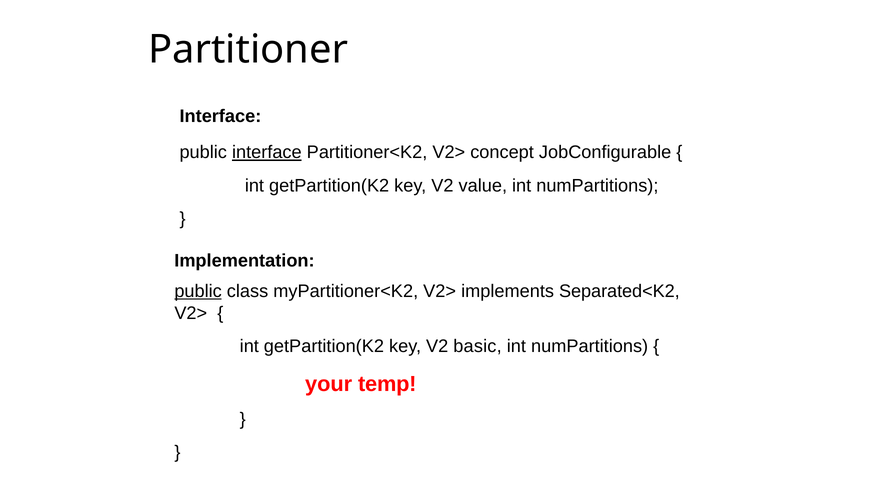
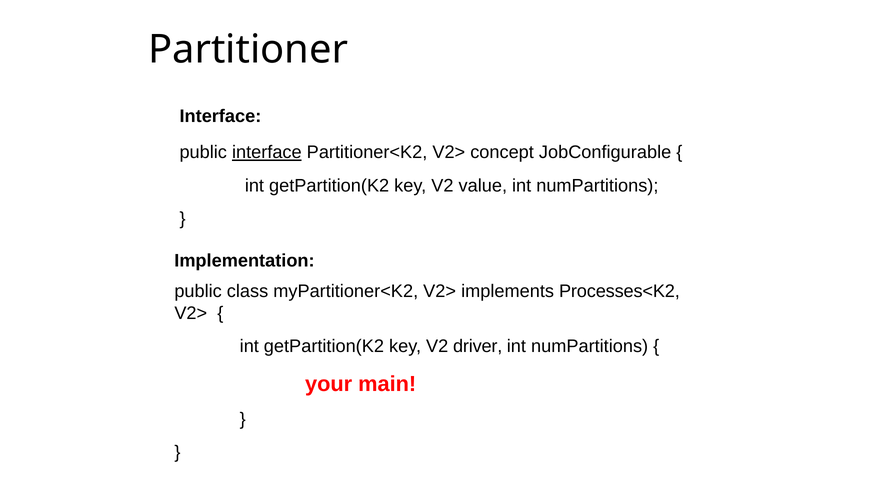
public underline: present -> none (198, 291)
Separated<K2: Separated<K2 -> Processes<K2 (619, 291)
basic: basic -> driver (478, 346)
temp: temp -> main (387, 384)
